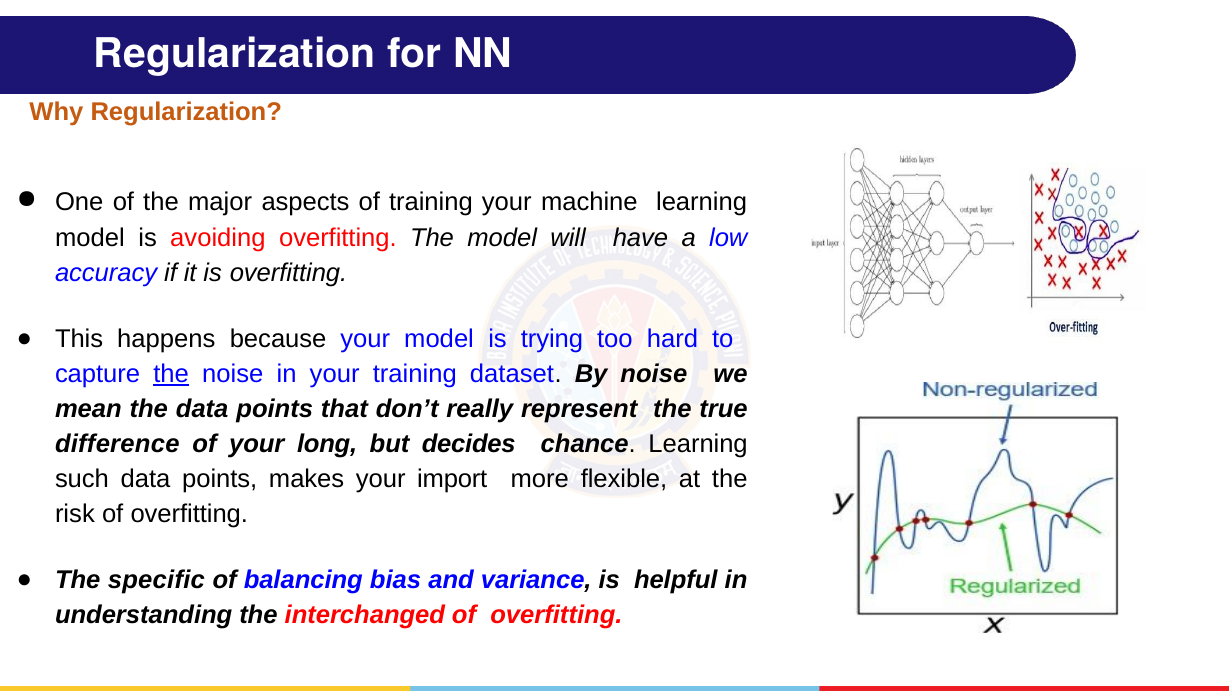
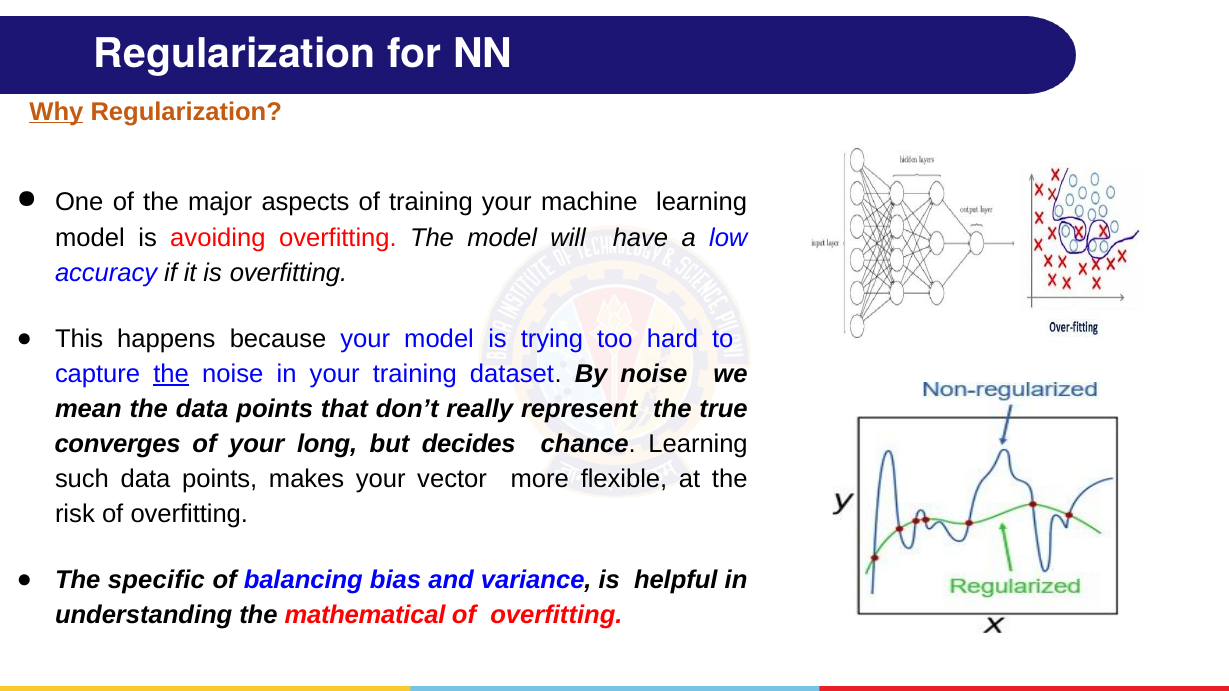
Why underline: none -> present (56, 112)
difference: difference -> converges (118, 444)
import: import -> vector (452, 479)
interchanged: interchanged -> mathematical (365, 616)
